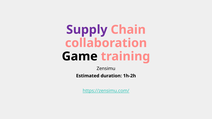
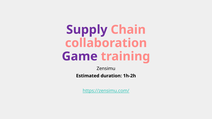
Game colour: black -> purple (80, 56)
